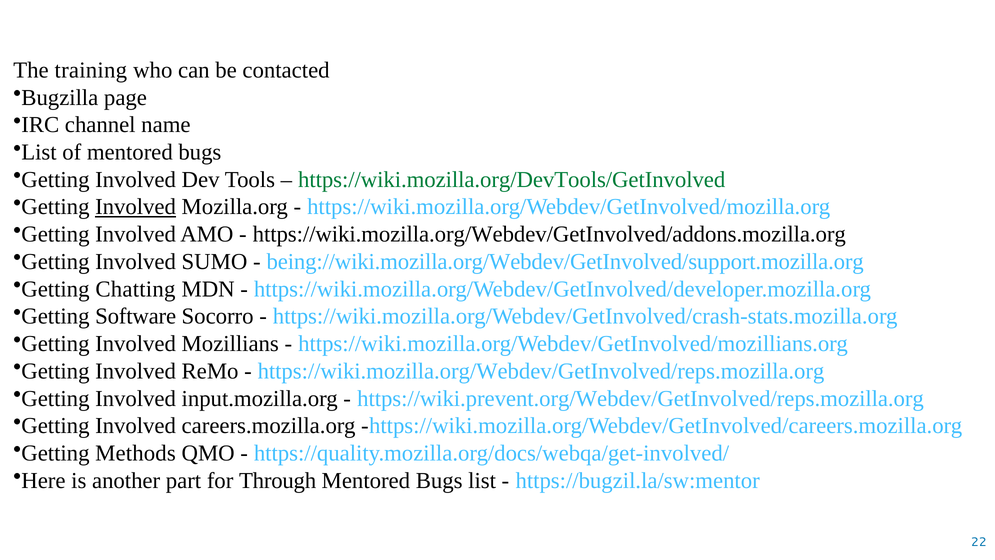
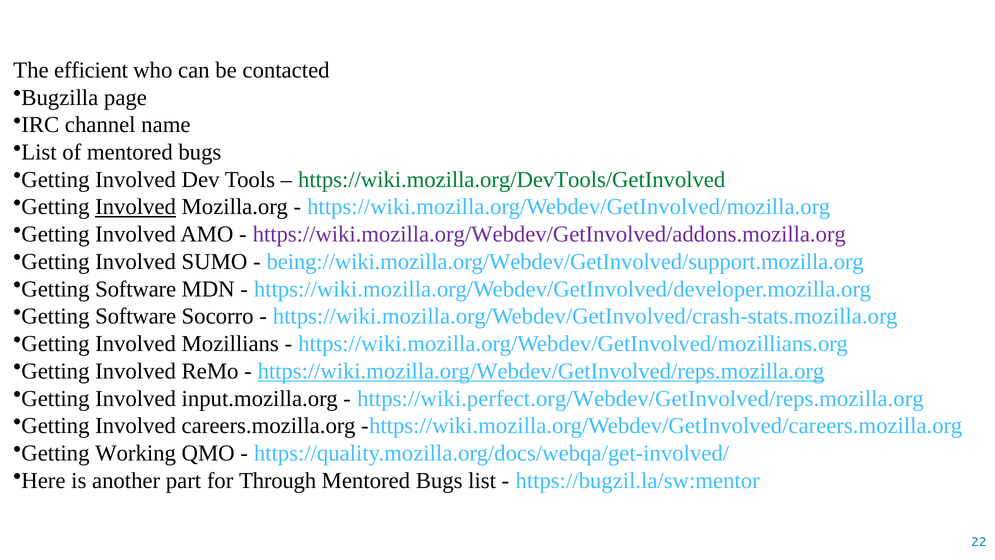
training: training -> efficient (91, 70)
https://wiki.mozilla.org/Webdev/GetInvolved/addons.mozilla.org colour: black -> purple (549, 234)
Chatting: Chatting -> Software (136, 289)
https://wiki.mozilla.org/Webdev/GetInvolved/reps.mozilla.org underline: none -> present (541, 371)
https://wiki.prevent.org/Webdev/GetInvolved/reps.mozilla.org: https://wiki.prevent.org/Webdev/GetInvolved/reps.mozilla.org -> https://wiki.perfect.org/Webdev/GetInvolved/reps.mozilla.org (640, 398)
Methods: Methods -> Working (136, 453)
